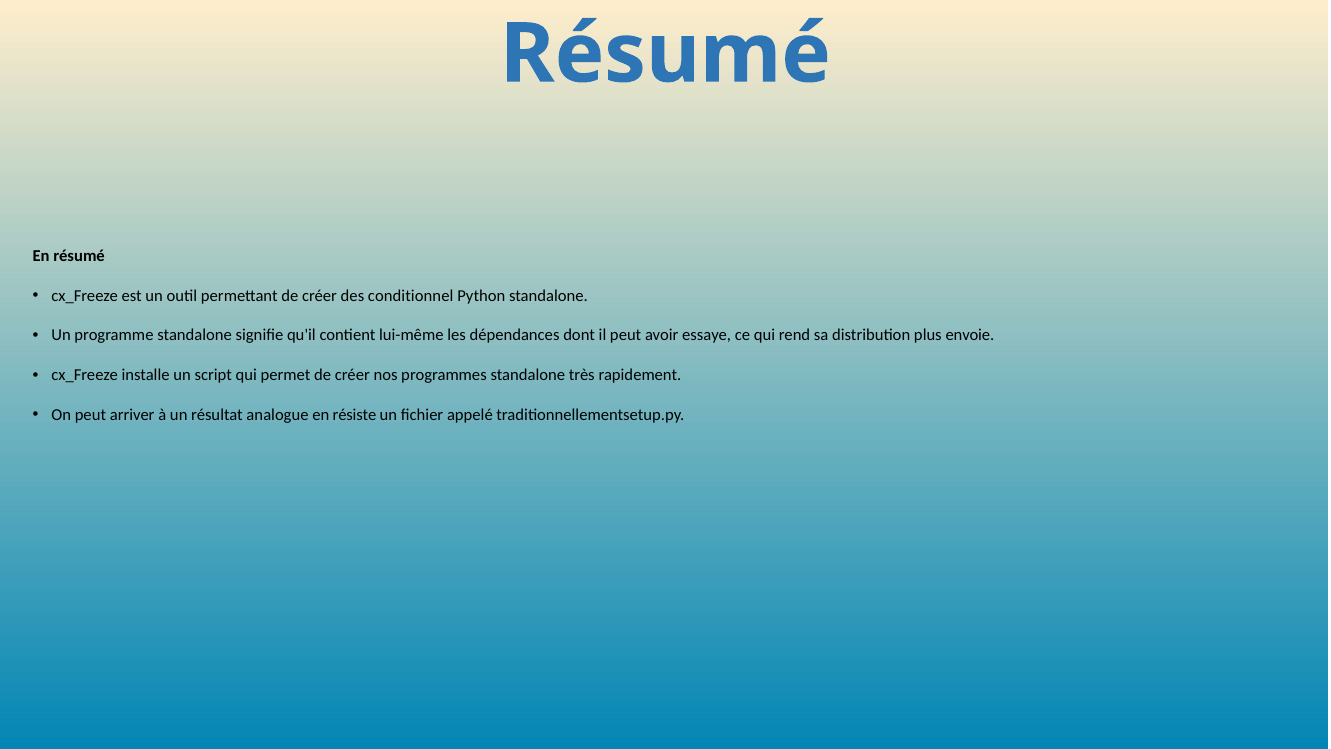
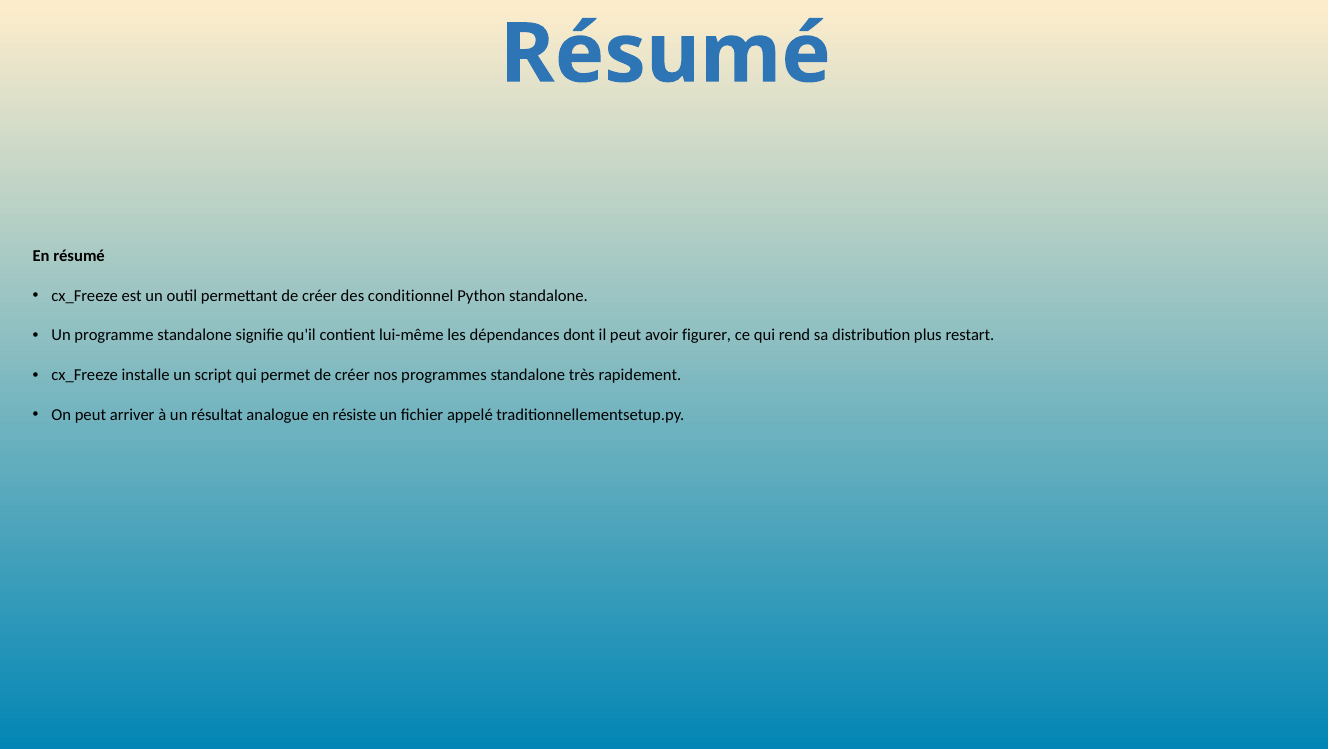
essaye: essaye -> figurer (707, 335)
envoie: envoie -> restart (970, 335)
